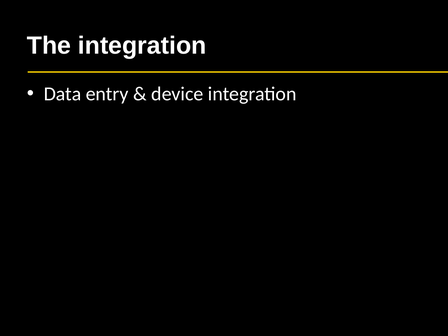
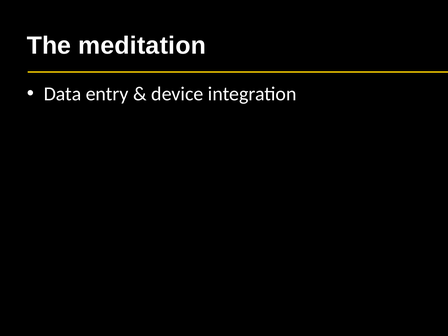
The integration: integration -> meditation (142, 46)
